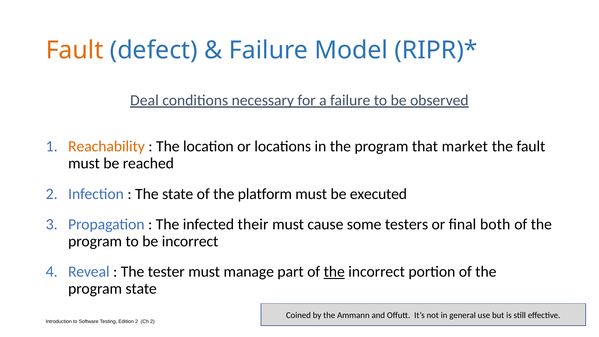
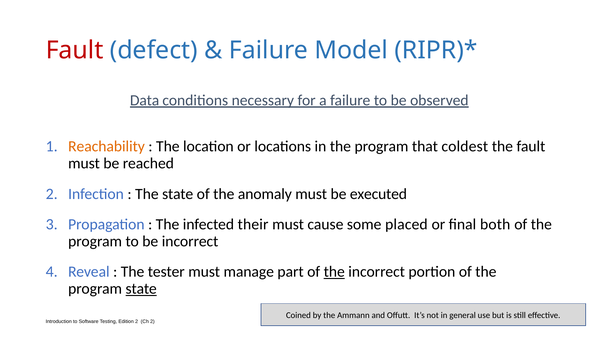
Fault colour: orange -> red (75, 50)
Deal: Deal -> Data (145, 100)
market: market -> coldest (465, 146)
platform: platform -> anomaly (265, 194)
testers: testers -> placed (406, 224)
state underline: none -> present (141, 289)
